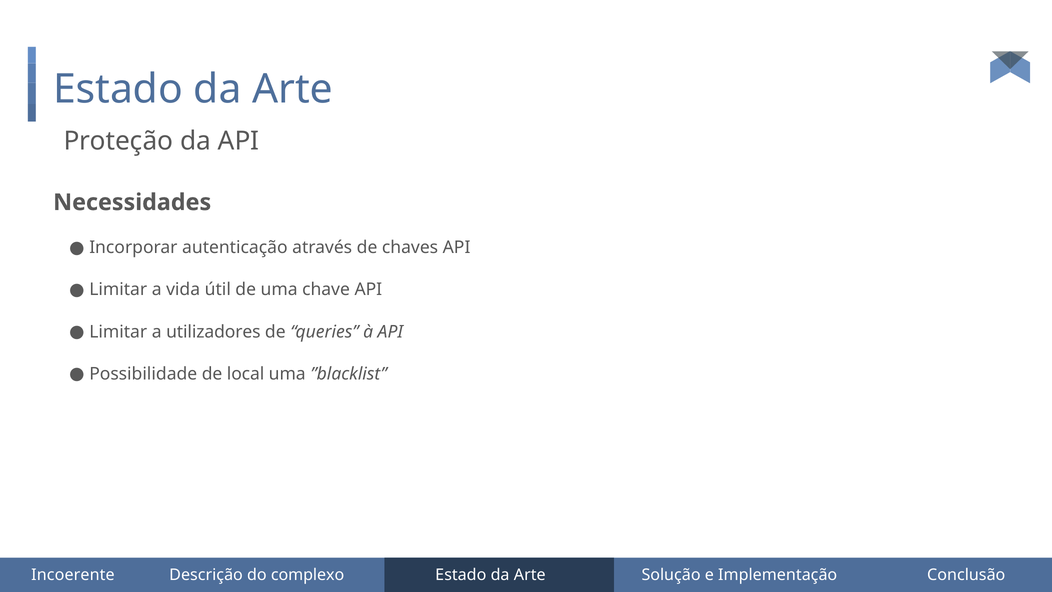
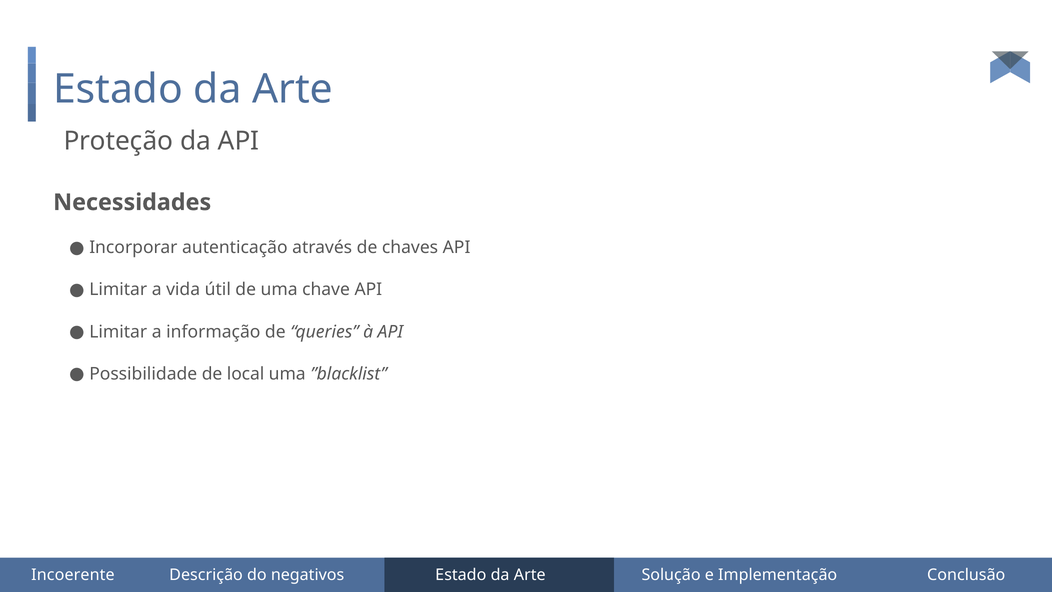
utilizadores: utilizadores -> informação (213, 332)
complexo: complexo -> negativos (308, 575)
